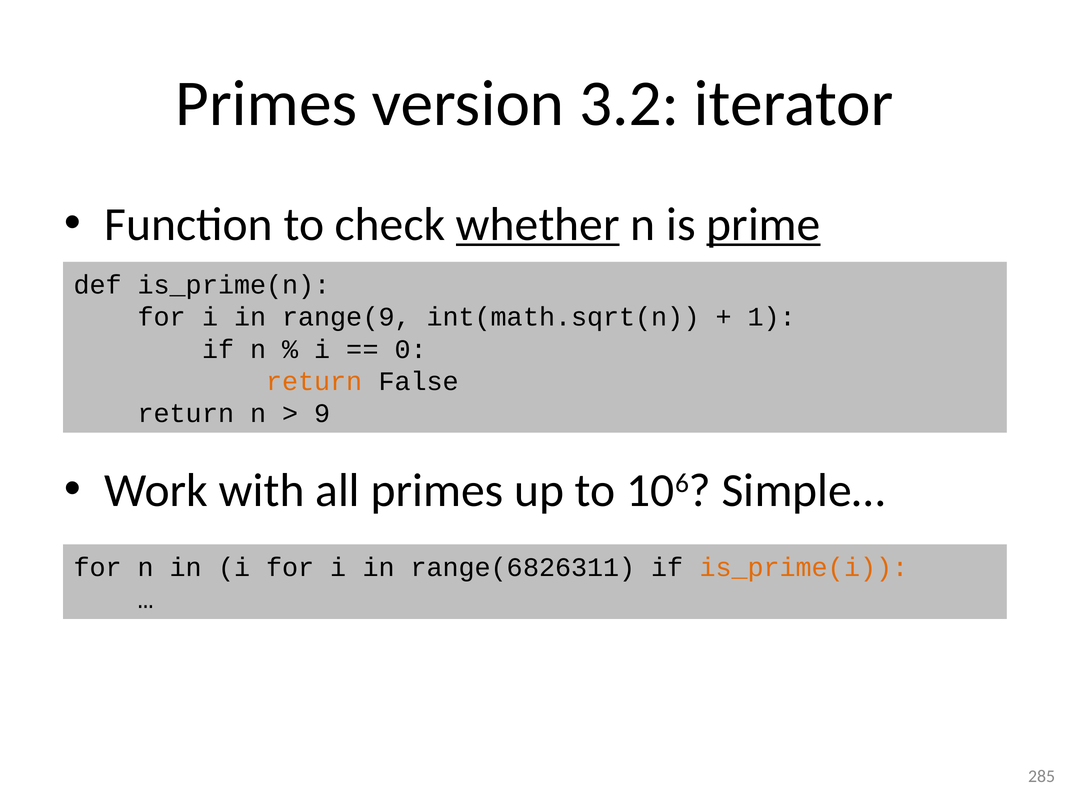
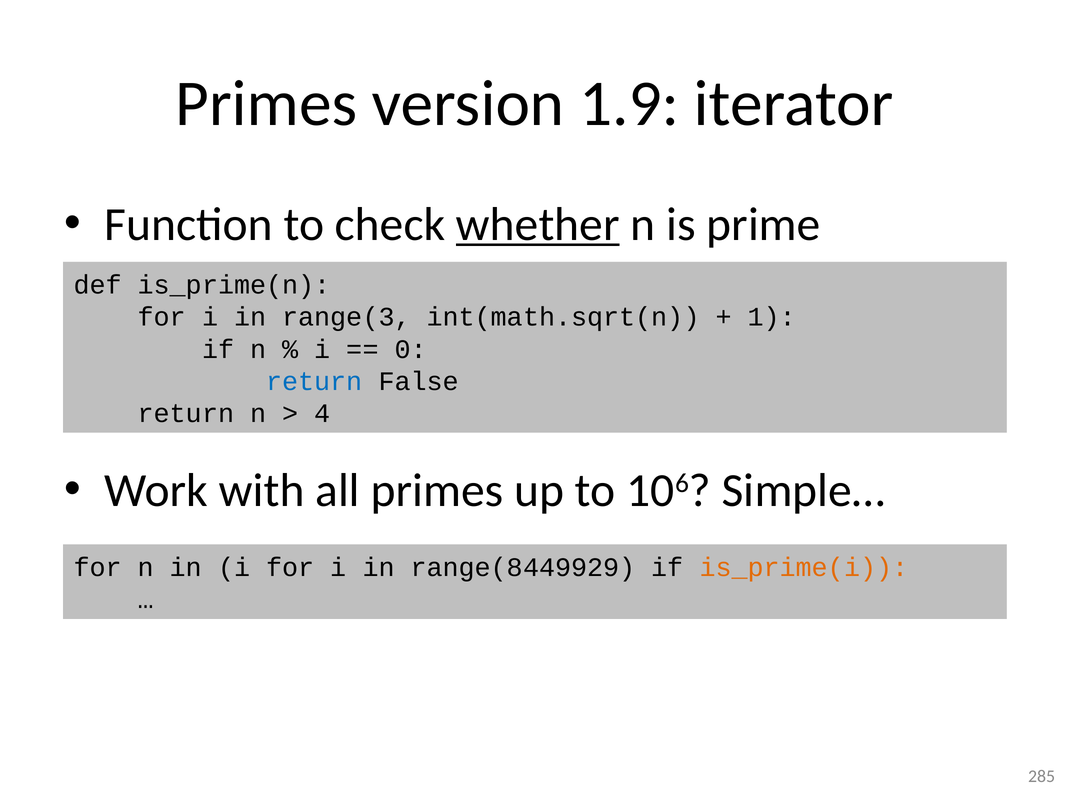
3.2: 3.2 -> 1.9 (629, 104)
prime underline: present -> none (764, 225)
range(9: range(9 -> range(3 (346, 317)
return colour: orange -> blue (314, 382)
9: 9 -> 4 (322, 414)
range(6826311: range(6826311 -> range(8449929 (523, 568)
